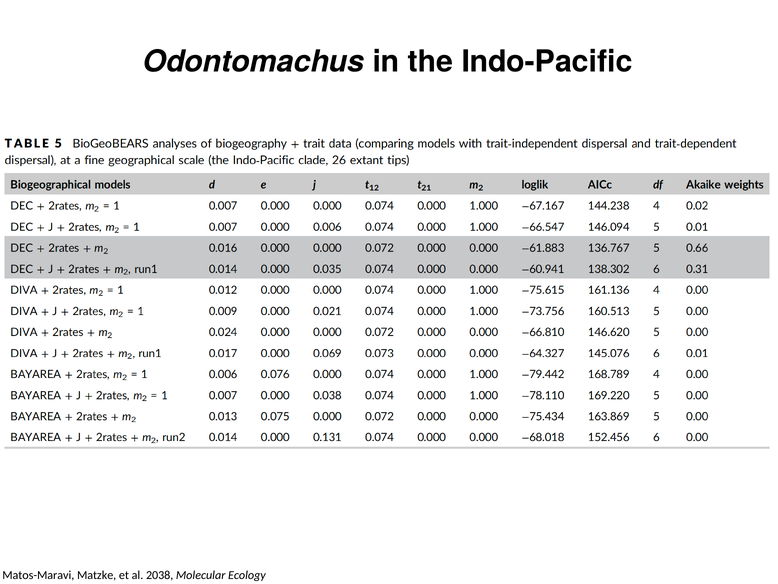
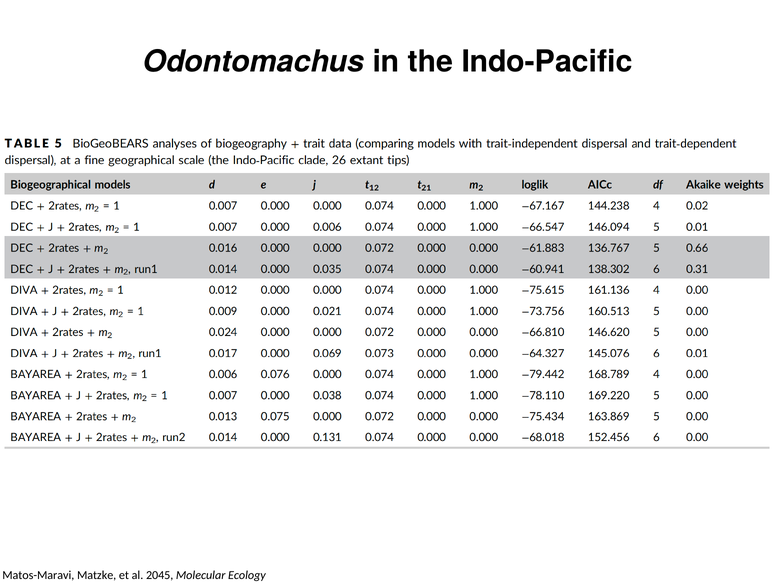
2038: 2038 -> 2045 (160, 575)
